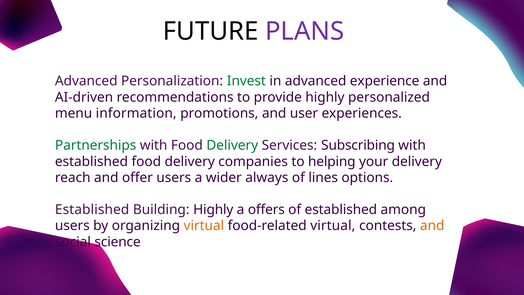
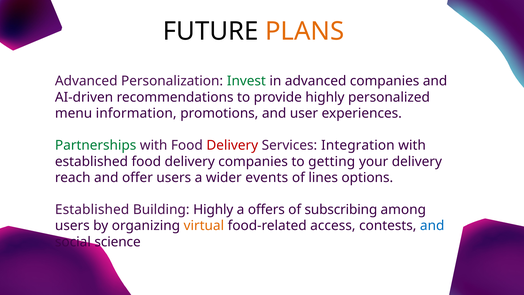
PLANS colour: purple -> orange (305, 31)
advanced experience: experience -> companies (385, 81)
Delivery colour: green -> red (232, 145)
Subscribing: Subscribing -> Integration (358, 145)
helping: helping -> getting (332, 161)
always: always -> events (267, 177)
of established: established -> subscribing (341, 210)
food-related virtual: virtual -> access (333, 226)
and colour: orange -> blue (432, 226)
